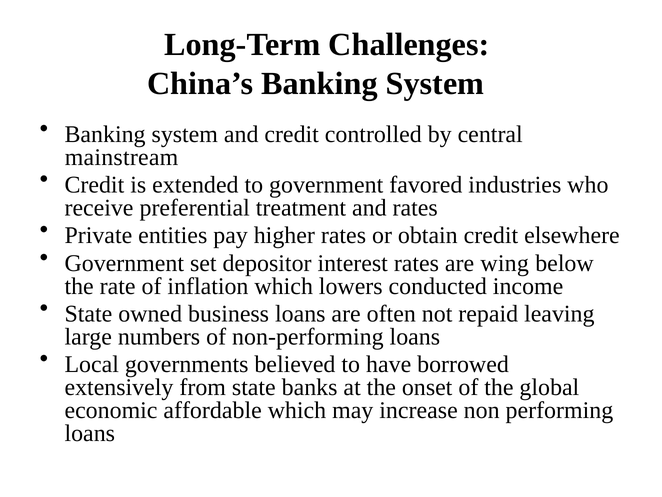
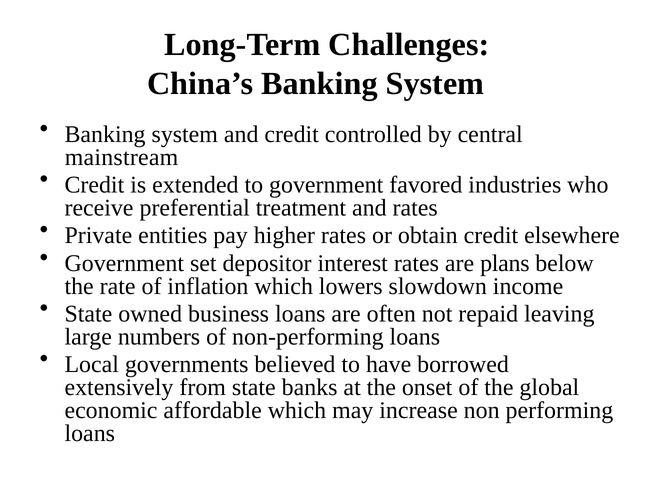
wing: wing -> plans (505, 263)
conducted: conducted -> slowdown (438, 286)
